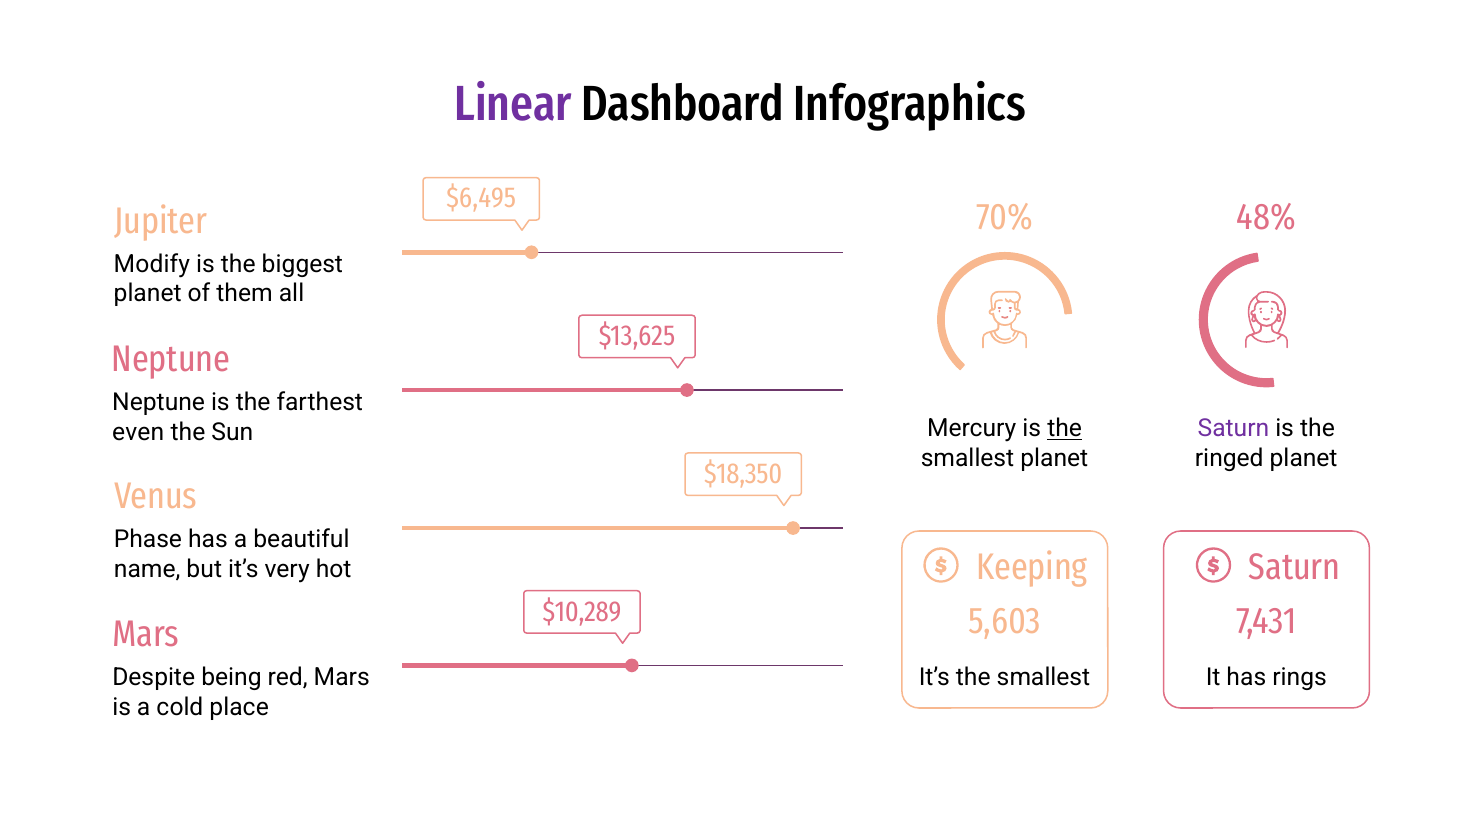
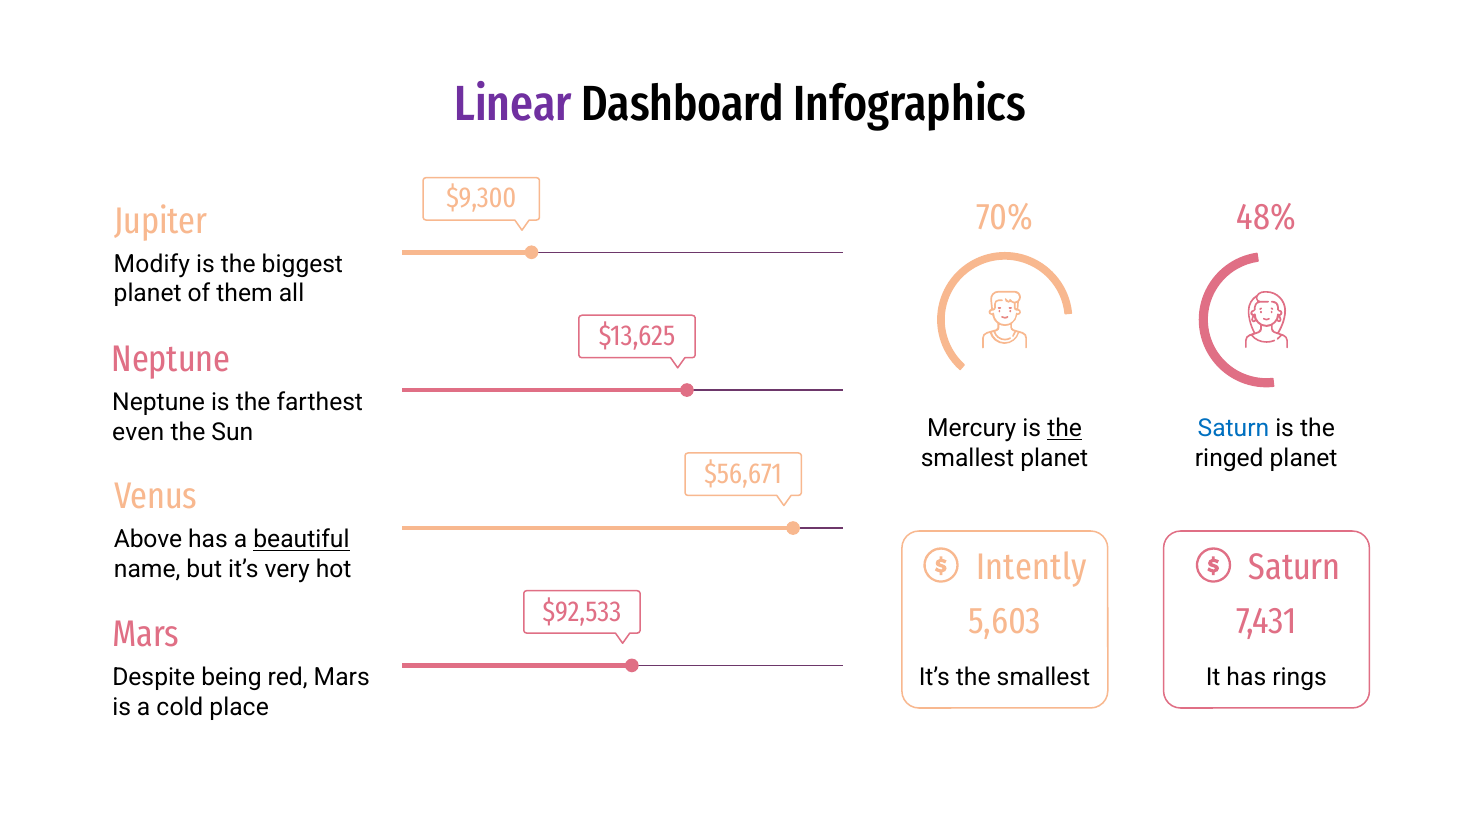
$6,495: $6,495 -> $9,300 (481, 198)
Saturn colour: purple -> blue (1233, 429)
$18,350: $18,350 -> $56,671 (743, 474)
Phase: Phase -> Above (148, 540)
beautiful underline: none -> present (301, 540)
Keeping: Keeping -> Intently (1032, 568)
$10,289: $10,289 -> $92,533 (582, 612)
